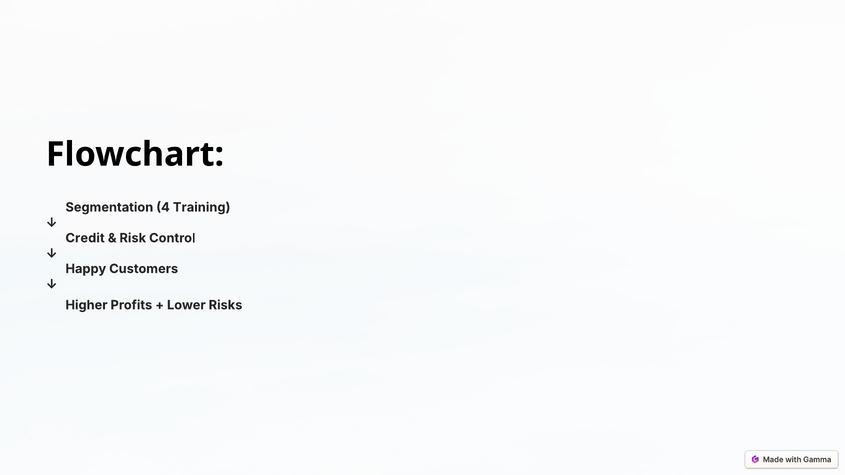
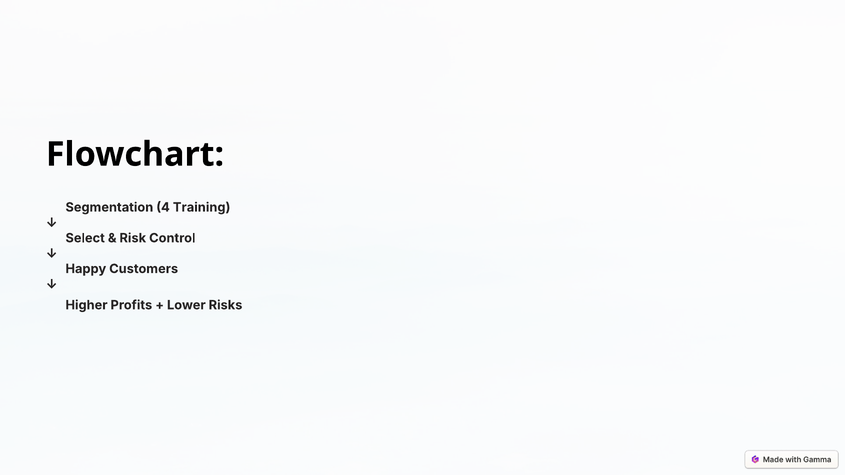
Credit: Credit -> Select (85, 238)
